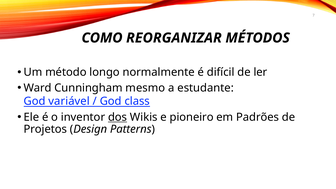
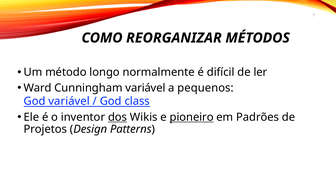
Cunningham mesmo: mesmo -> variável (145, 88)
estudante: estudante -> pequenos (206, 88)
pioneiro underline: none -> present (192, 117)
